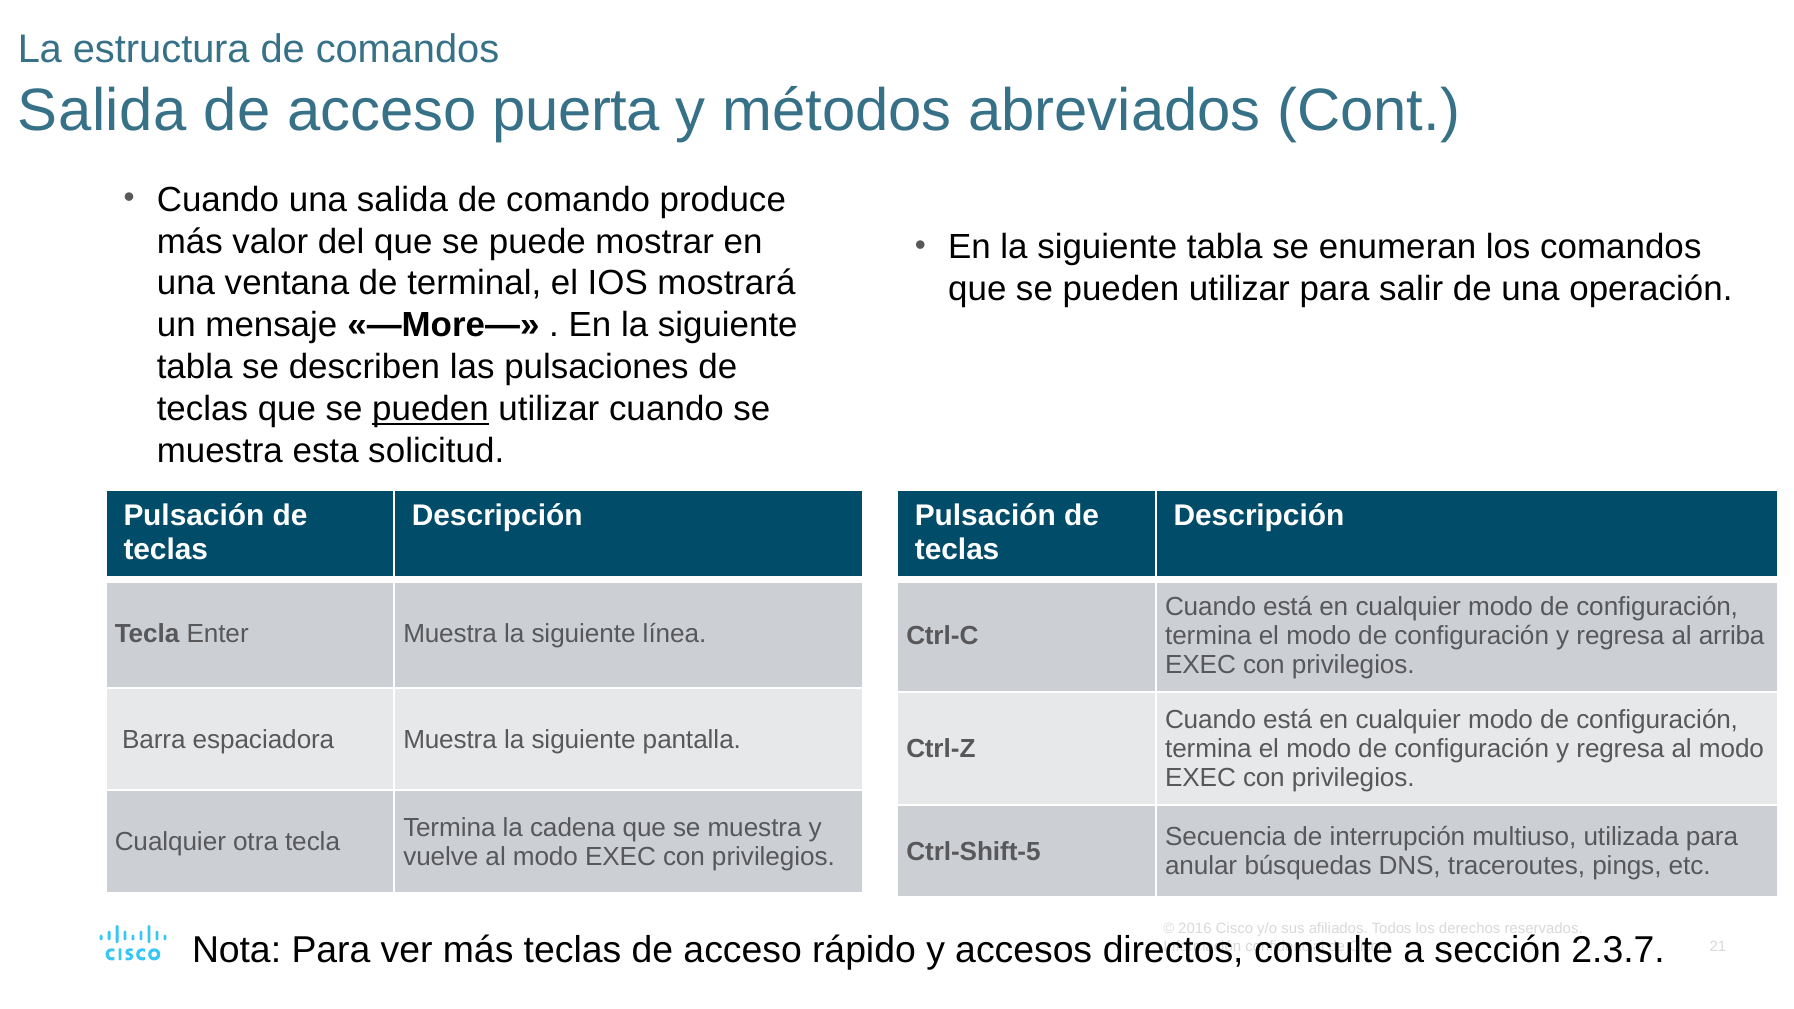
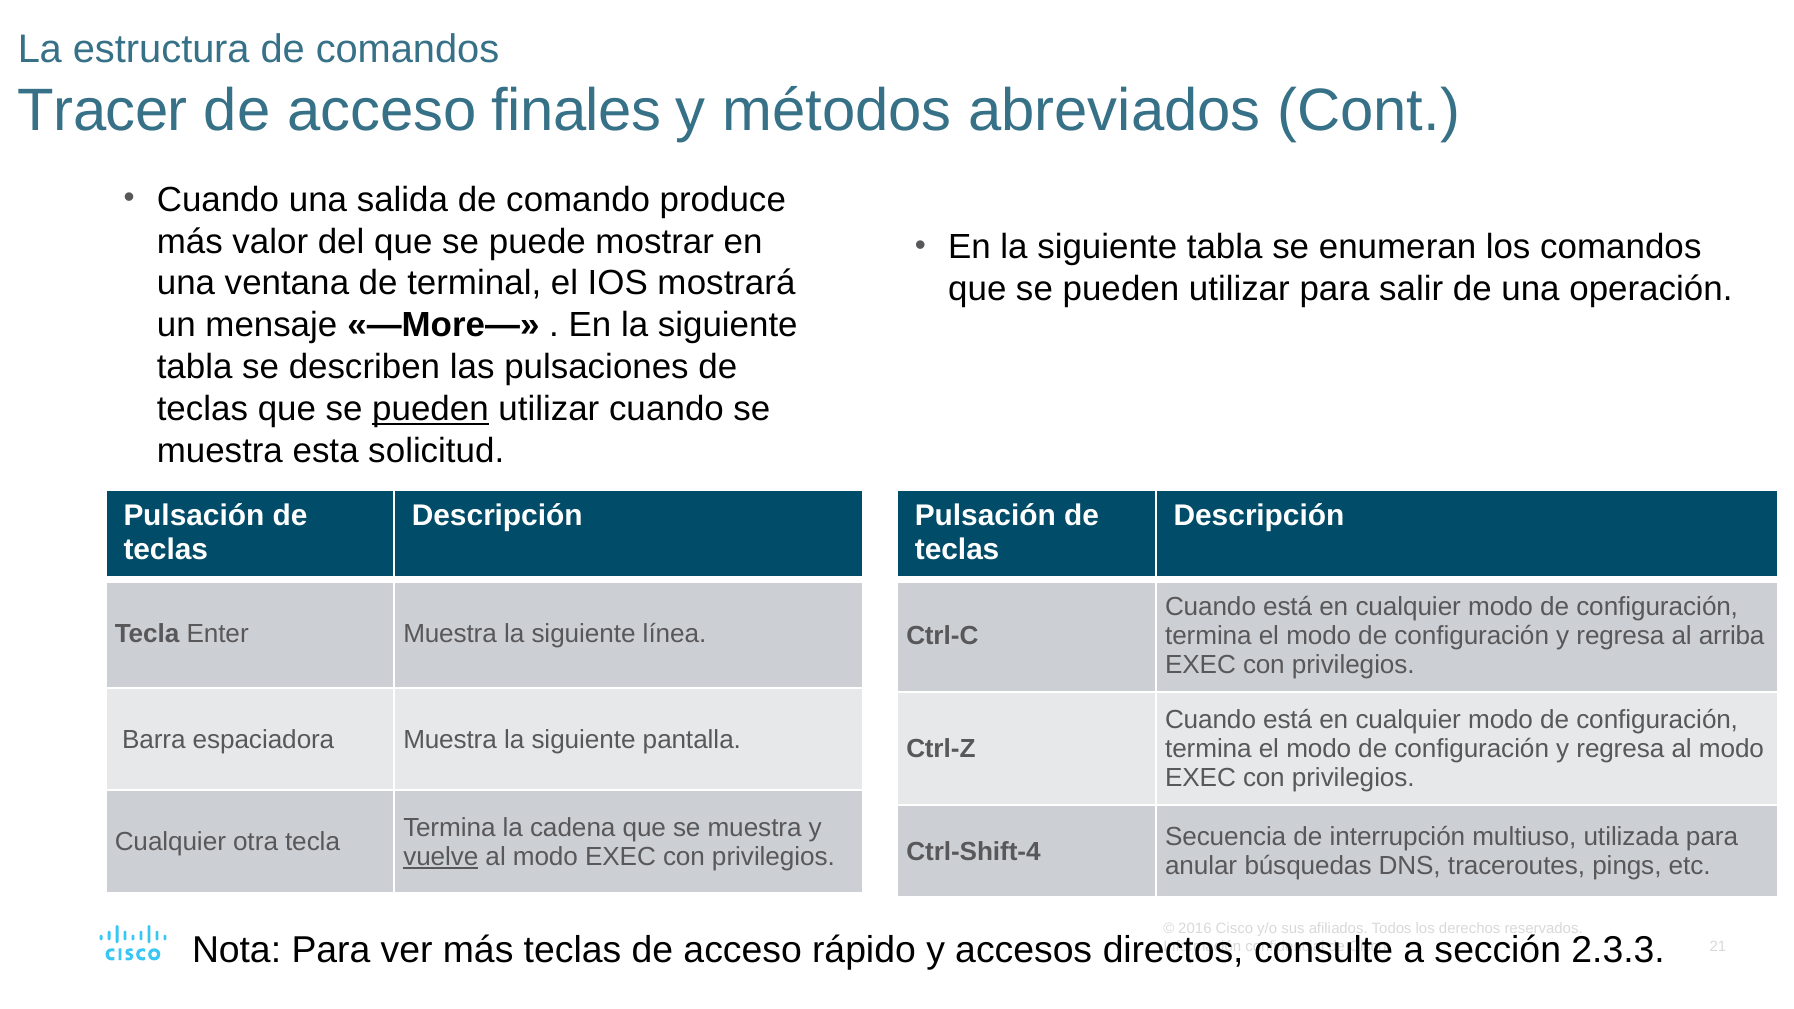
Salida: Salida -> Tracer (103, 111)
puerta: puerta -> finales (576, 111)
Ctrl-Shift-5: Ctrl-Shift-5 -> Ctrl-Shift-4 (973, 852)
vuelve underline: none -> present (441, 857)
2.3.7: 2.3.7 -> 2.3.3 (1618, 950)
